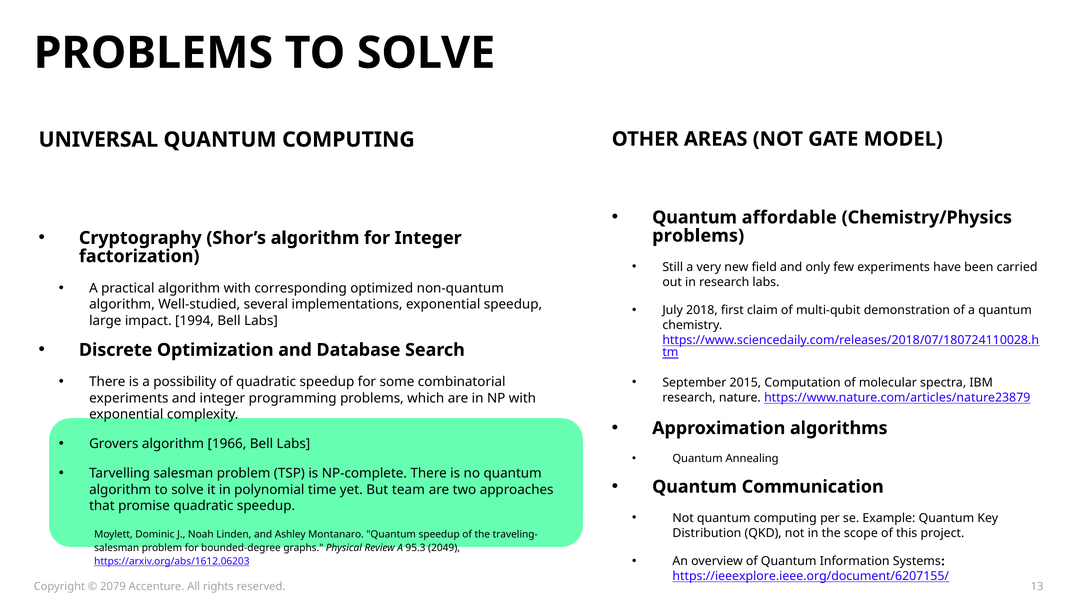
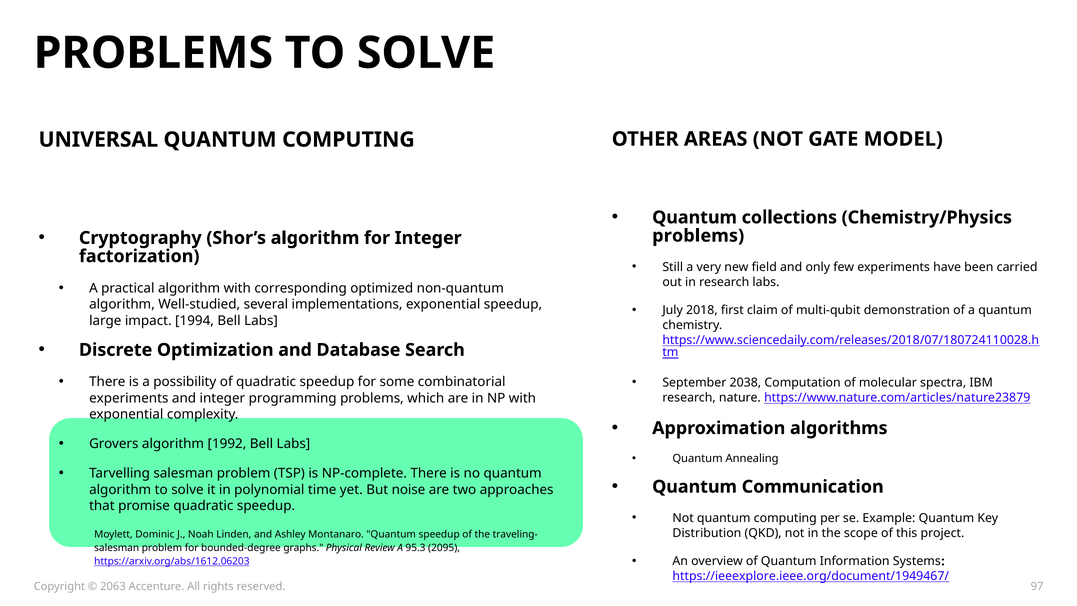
affordable: affordable -> collections (789, 217)
2015: 2015 -> 2038 (745, 383)
1966: 1966 -> 1992 (227, 444)
team: team -> noise (409, 490)
2049: 2049 -> 2095 (444, 548)
https://ieeexplore.ieee.org/document/6207155/: https://ieeexplore.ieee.org/document/6207155/ -> https://ieeexplore.ieee.org/document/1949467/ (811, 576)
2079: 2079 -> 2063 (113, 586)
13: 13 -> 97 (1037, 586)
